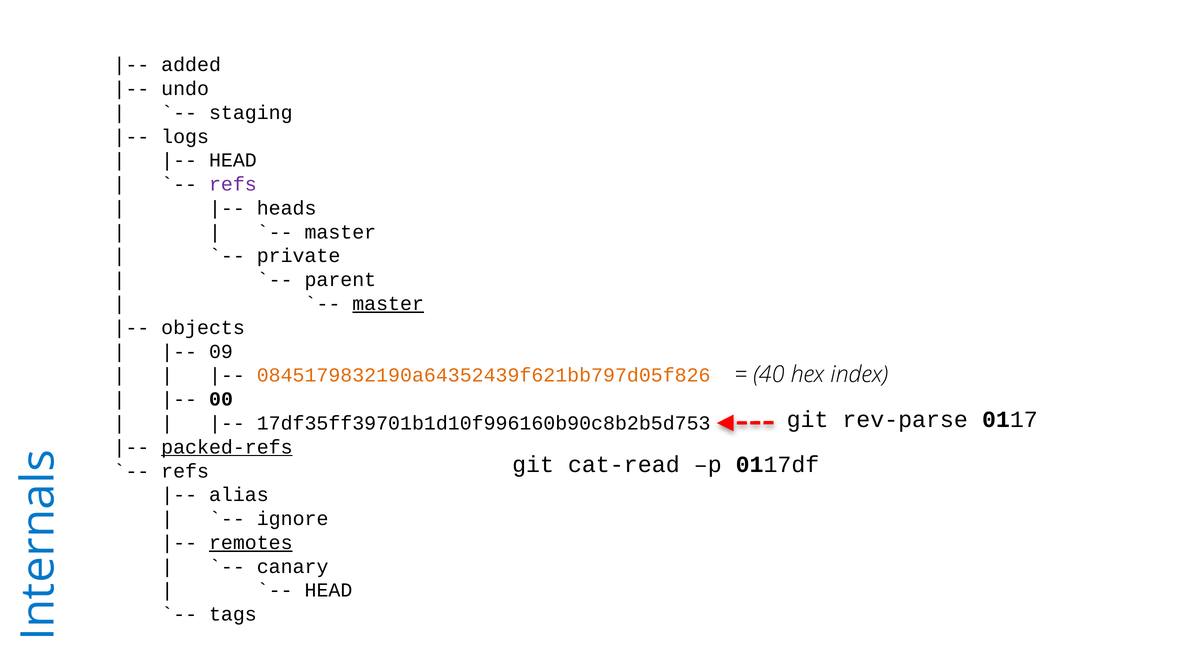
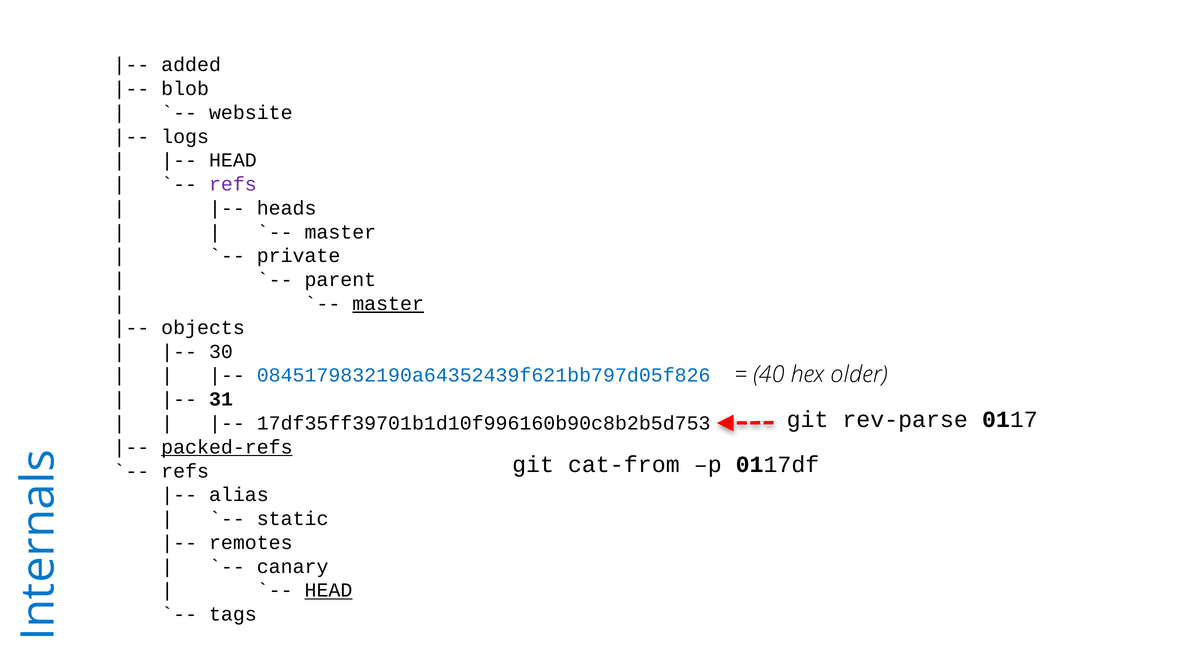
undo: undo -> blob (185, 89)
staging: staging -> website (251, 113)
09: 09 -> 30 (221, 352)
index: index -> older (859, 375)
0845179832190a64352439f621bb797d05f826 colour: orange -> blue (484, 376)
00: 00 -> 31 (221, 399)
cat-read: cat-read -> cat-from (624, 465)
ignore: ignore -> static (293, 519)
remotes underline: present -> none (251, 543)
HEAD underline: none -> present (328, 591)
